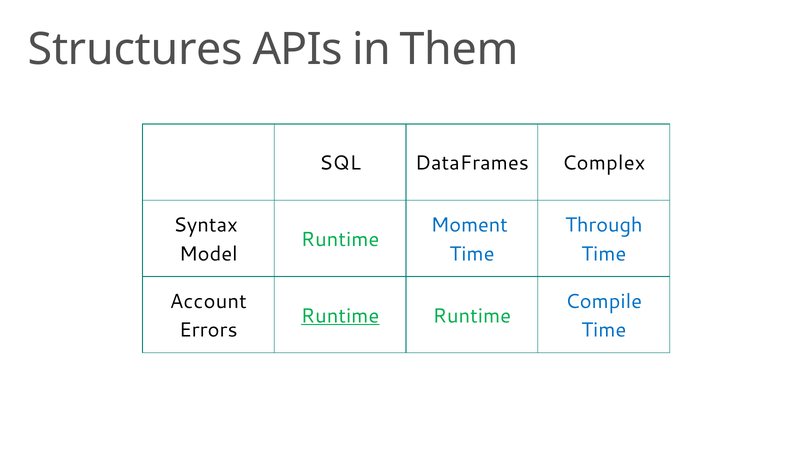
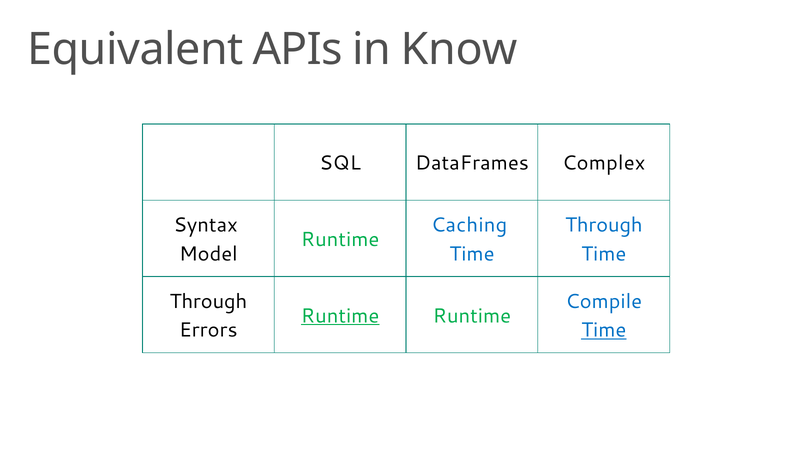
Structures: Structures -> Equivalent (135, 49)
Them: Them -> Know (459, 49)
Moment: Moment -> Caching (469, 225)
Account: Account -> Through (208, 301)
Time underline: none -> present (604, 330)
